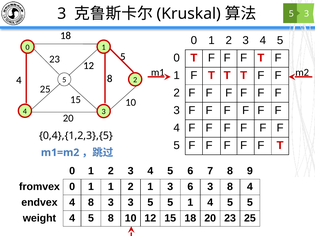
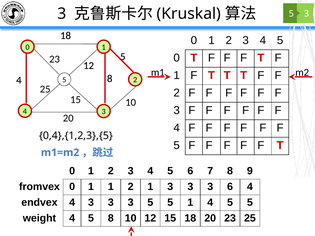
1 3 6: 6 -> 3 (190, 187)
3 8: 8 -> 6 (230, 187)
4 8: 8 -> 3 (91, 203)
